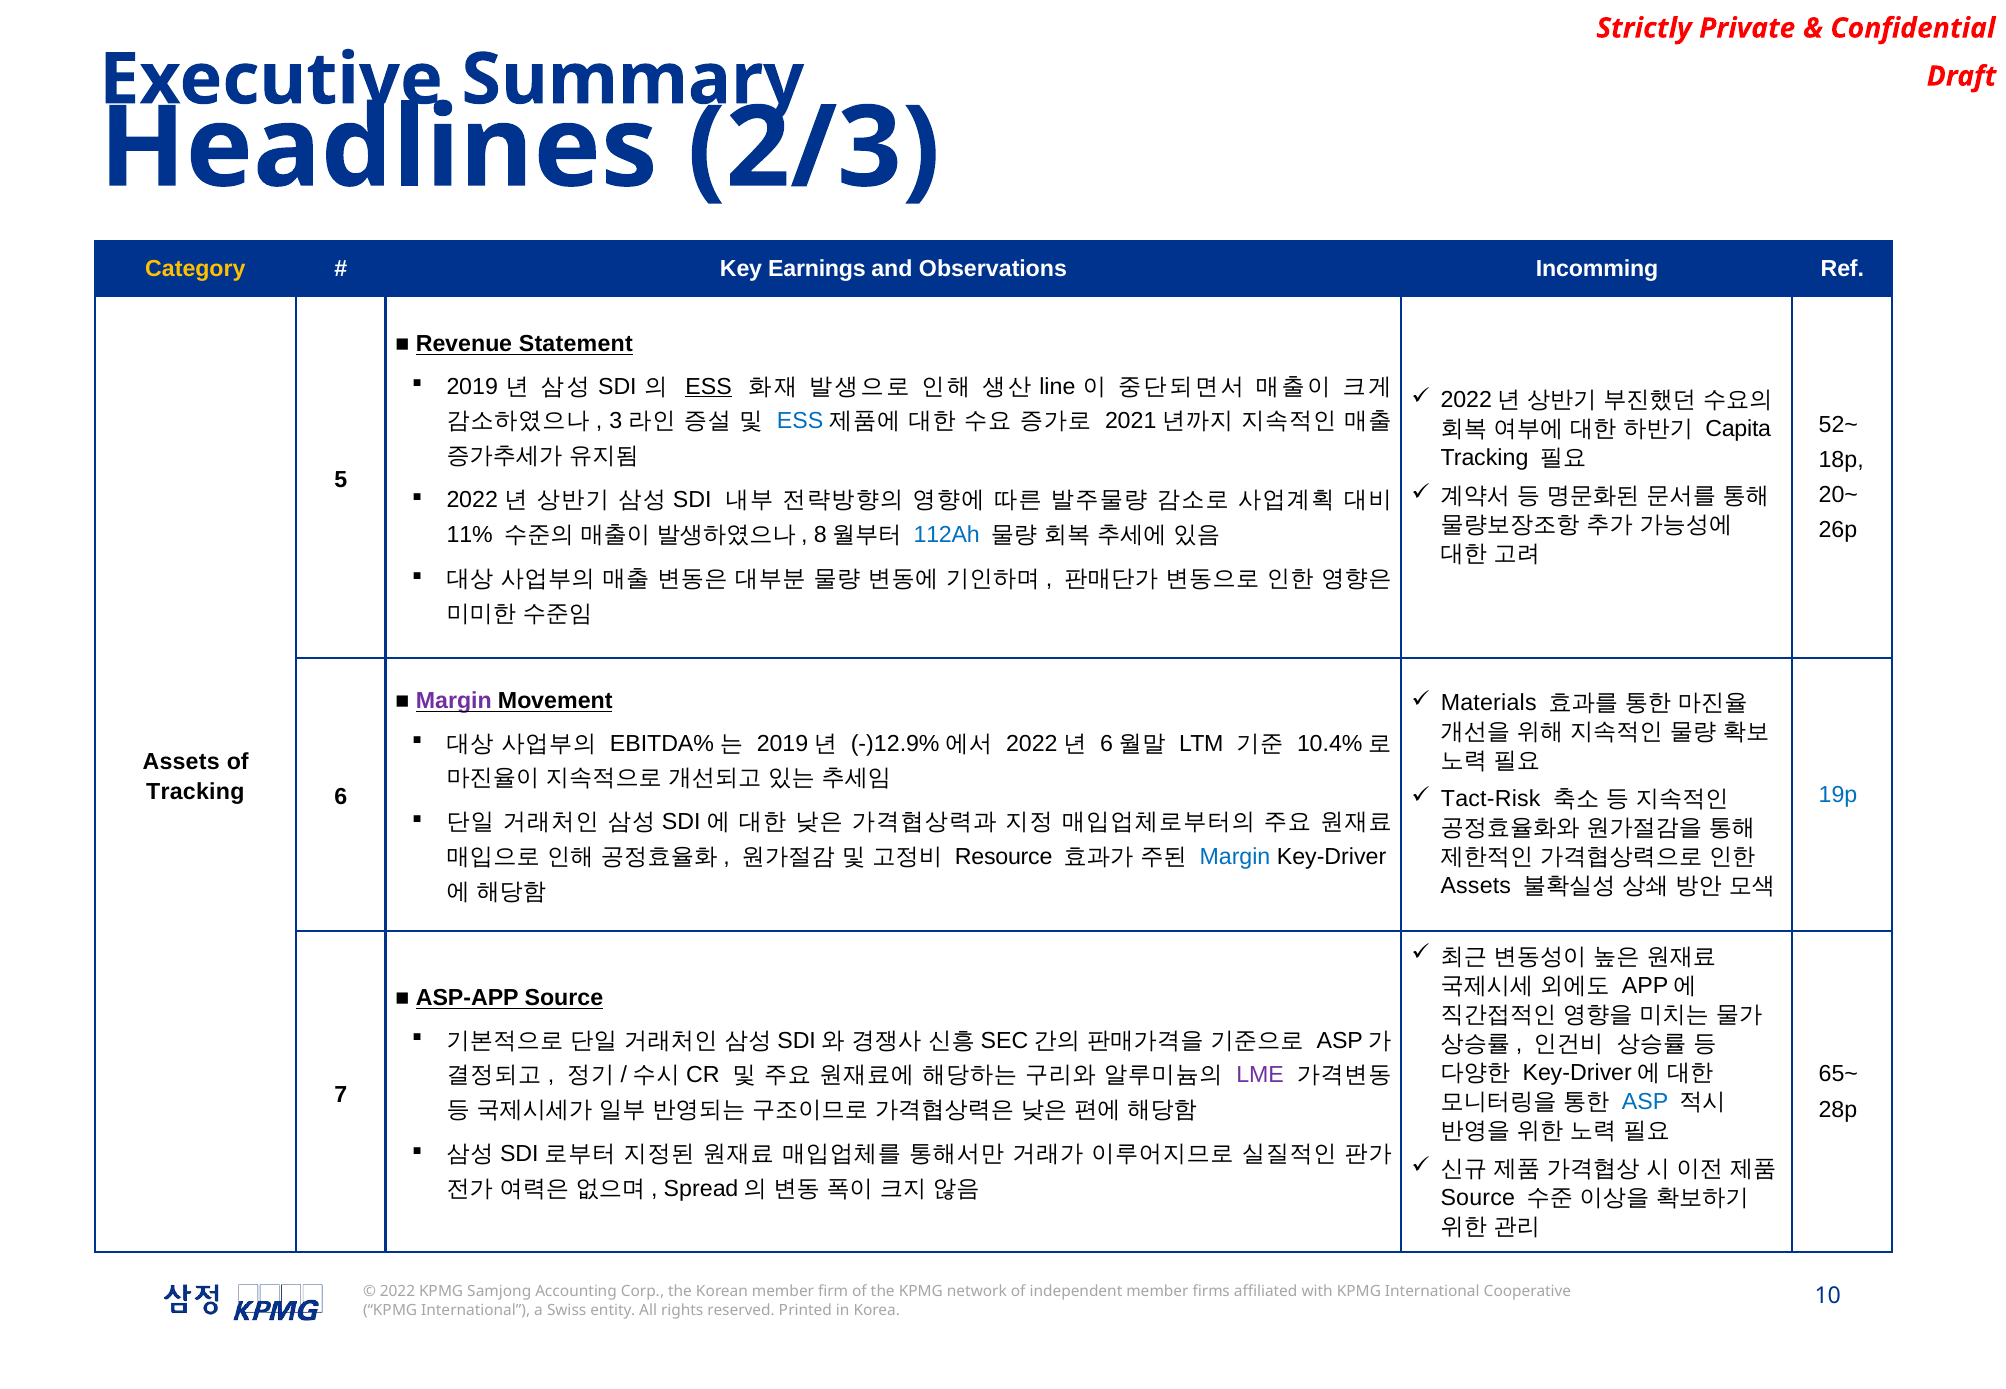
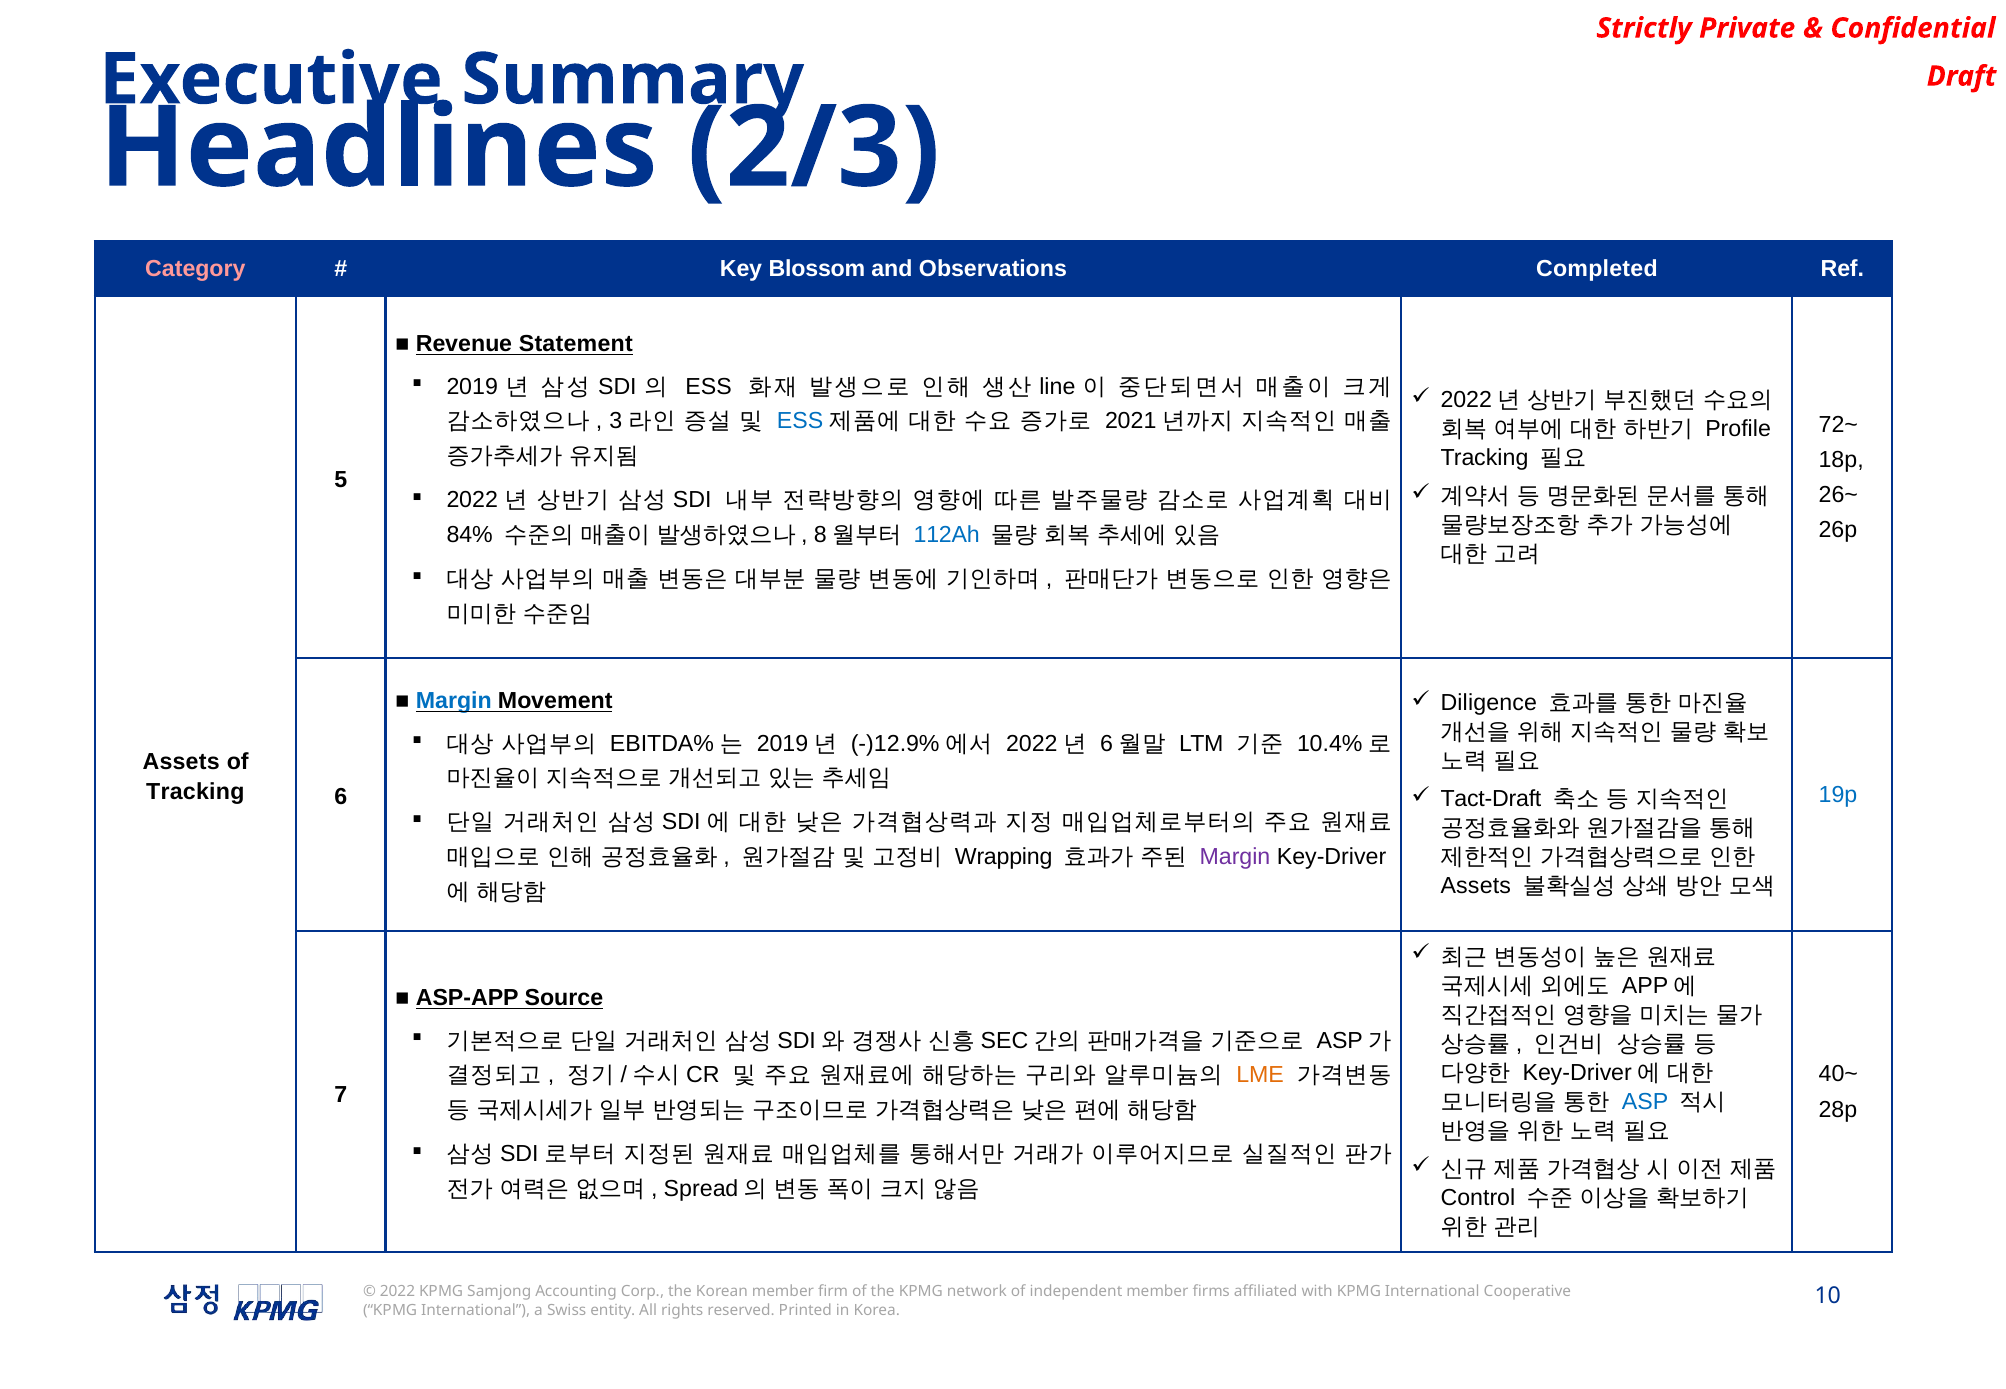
Category colour: yellow -> pink (195, 269)
Earnings: Earnings -> Blossom (817, 269)
Incomming: Incomming -> Completed (1597, 269)
ESS underline: present -> none (709, 386)
52~: 52~ -> 72~ (1838, 424)
Capita: Capita -> Profile (1738, 429)
20~: 20~ -> 26~ (1838, 495)
11%: 11% -> 84% (470, 535)
Margin colour: purple -> blue (454, 701)
Materials: Materials -> Diligence (1489, 703)
Tact-Risk: Tact-Risk -> Tact-Draft (1491, 799)
Resource: Resource -> Wrapping (1004, 857)
Margin colour: blue -> purple (1235, 857)
65~: 65~ -> 40~ (1838, 1074)
LME colour: purple -> orange (1260, 1075)
Source: Source -> Control (1478, 1198)
